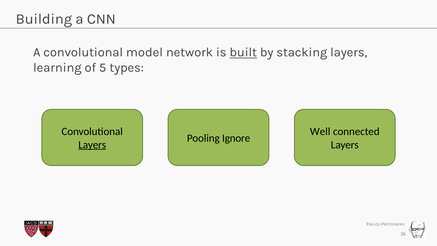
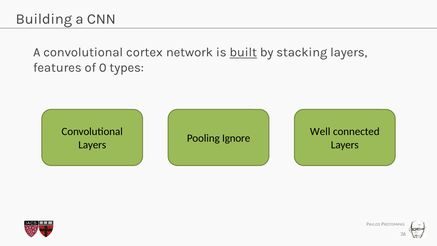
model: model -> cortex (144, 52)
learning: learning -> features (57, 68)
5: 5 -> 0 (103, 68)
Layers underline: present -> none (92, 145)
